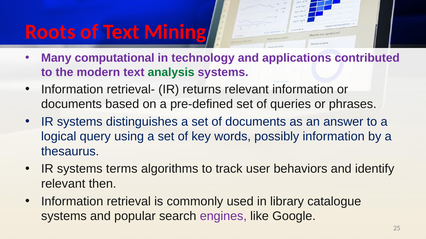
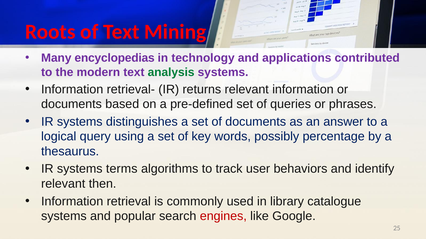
computational: computational -> encyclopedias (115, 58)
possibly information: information -> percentage (334, 137)
engines colour: purple -> red (223, 217)
